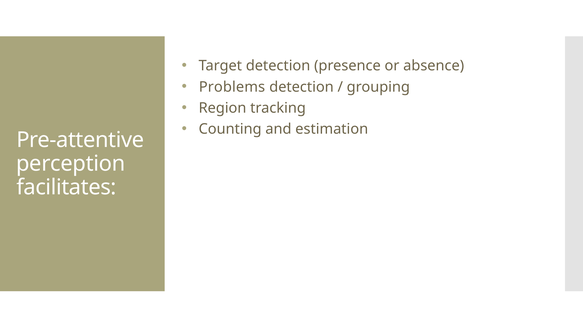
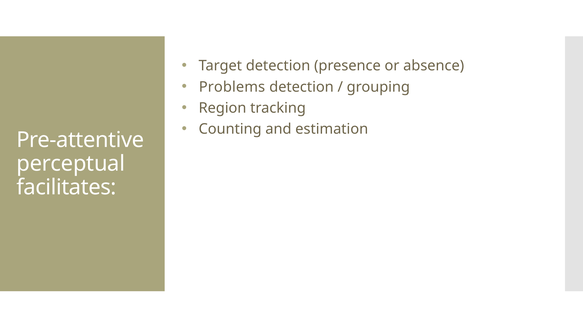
perception: perception -> perceptual (71, 164)
